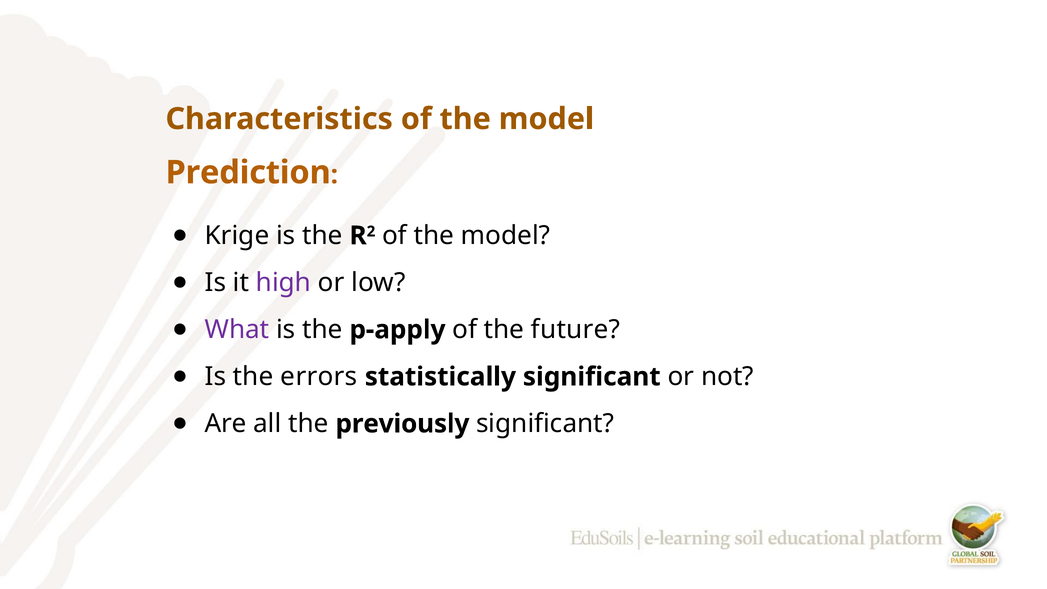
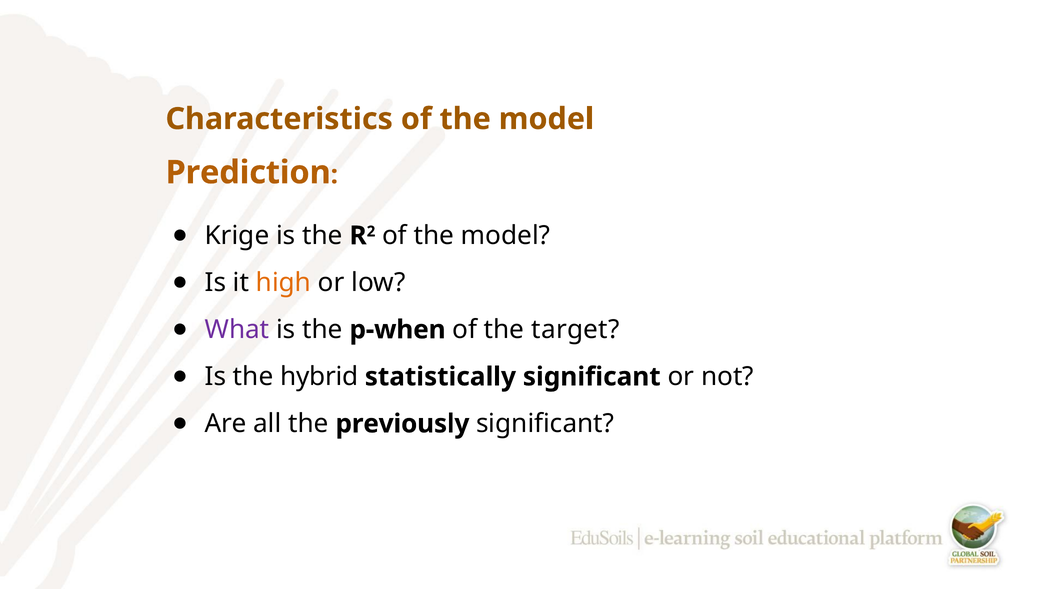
high colour: purple -> orange (283, 283)
p-apply: p-apply -> p-when (398, 330)
future: future -> target (575, 330)
errors: errors -> hybrid (319, 377)
